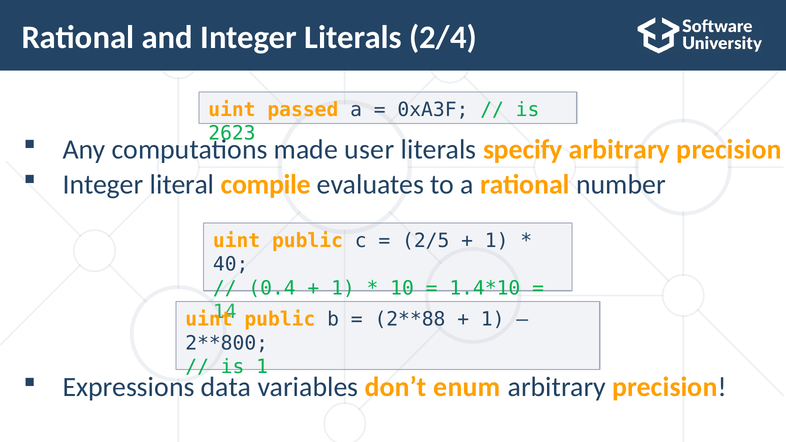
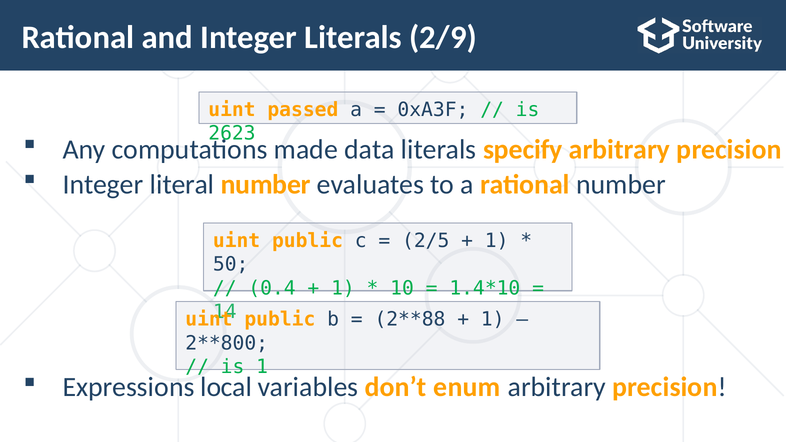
2/4: 2/4 -> 2/9 (443, 37)
user: user -> data (369, 150)
literal compile: compile -> number (266, 185)
40: 40 -> 50 (231, 265)
data: data -> local (226, 387)
